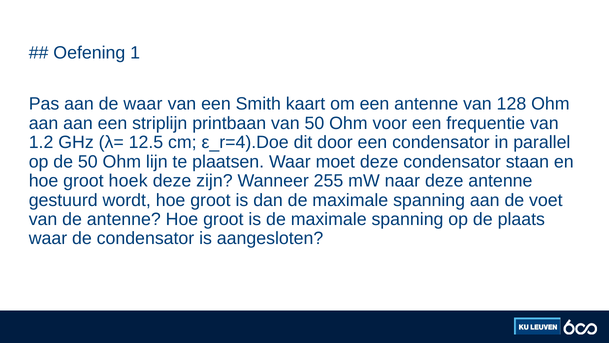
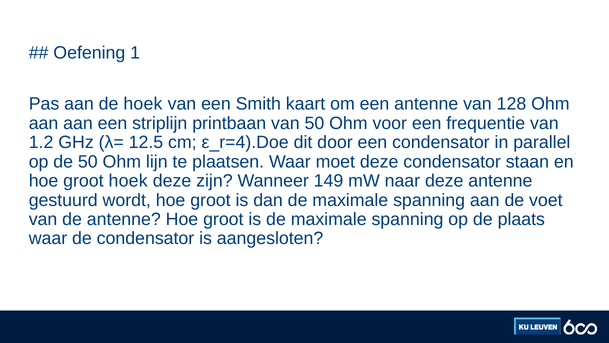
de waar: waar -> hoek (143, 104)
255: 255 -> 149 (329, 181)
